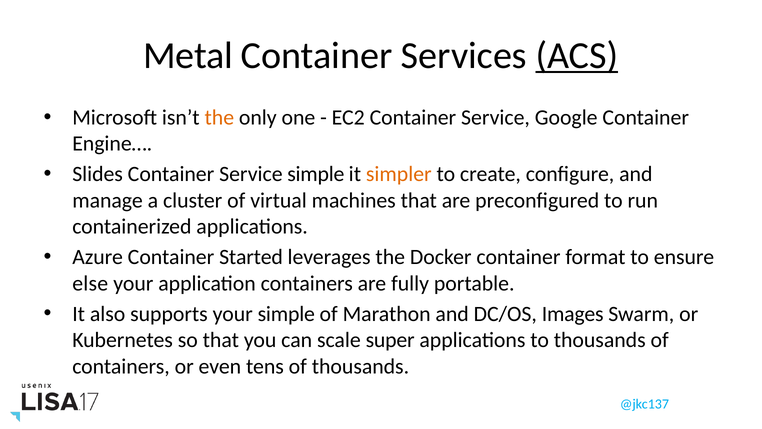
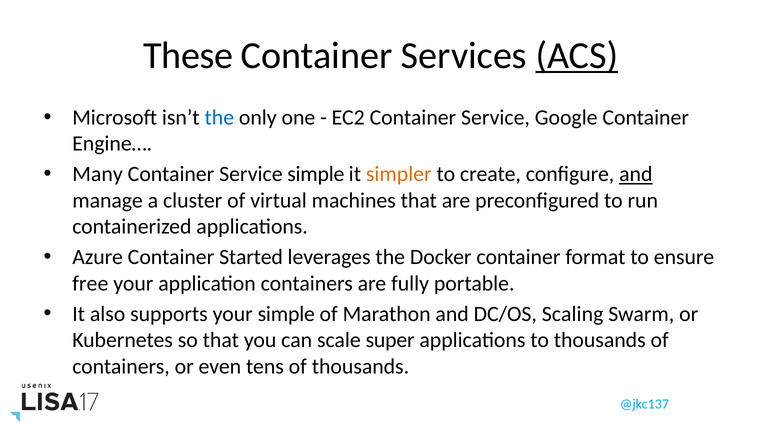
Metal: Metal -> These (188, 56)
the colour: orange -> blue (219, 117)
Slides: Slides -> Many (98, 174)
and underline: none -> present (636, 174)
else: else -> free (90, 283)
Images: Images -> Scaling (573, 314)
